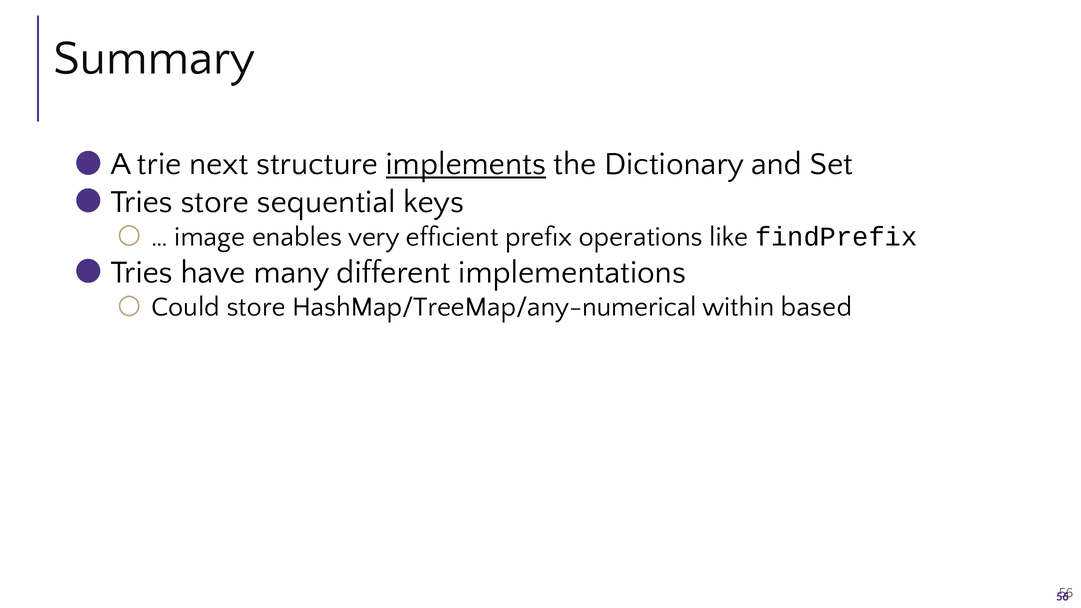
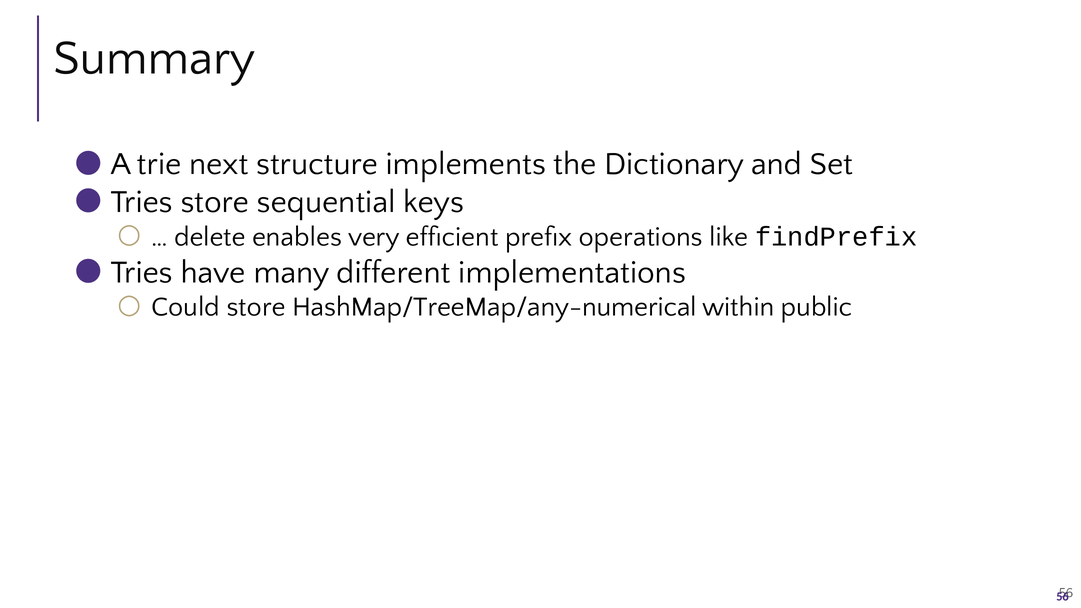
implements underline: present -> none (466, 164)
image: image -> delete (210, 237)
based: based -> public (817, 307)
